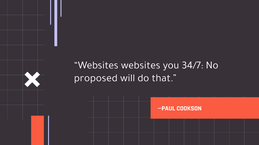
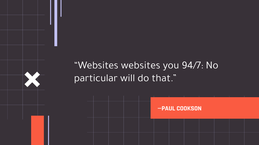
34/7: 34/7 -> 94/7 (193, 65)
proposed: proposed -> particular (96, 78)
